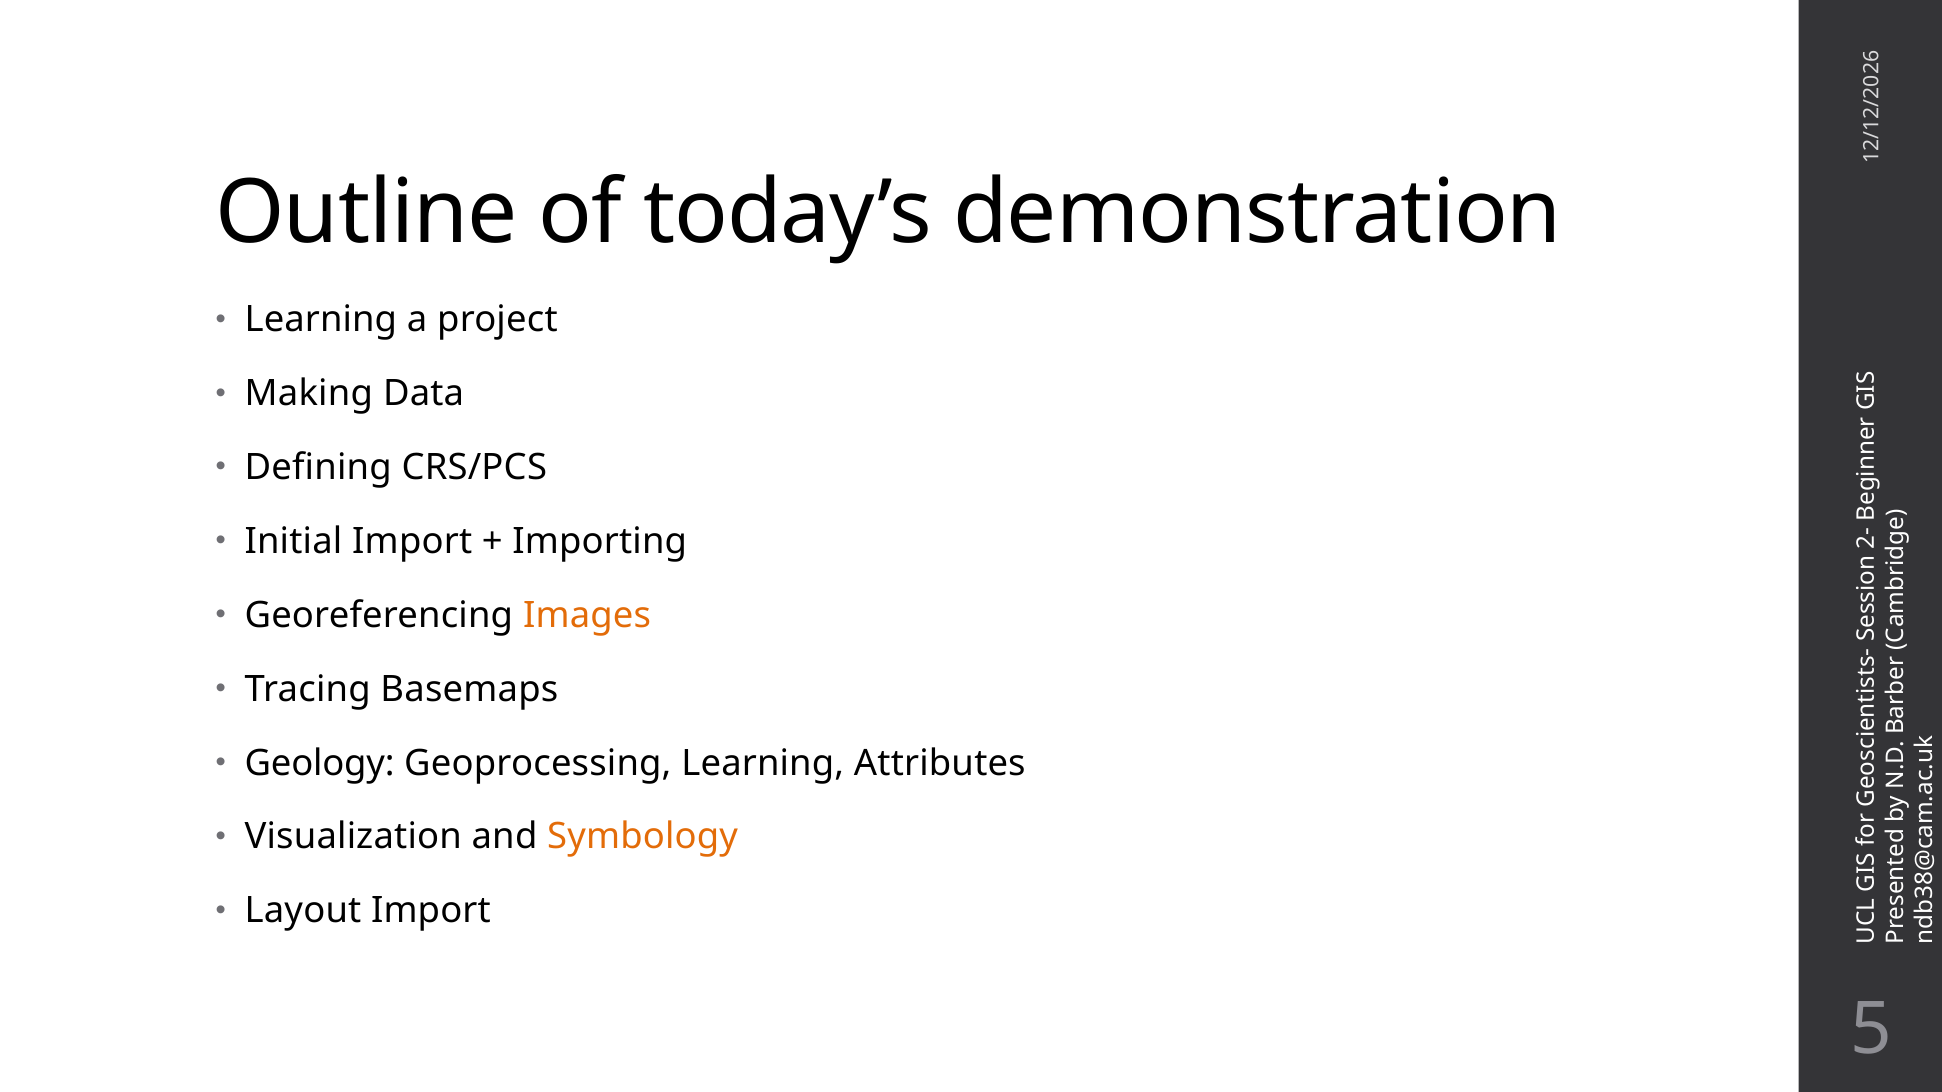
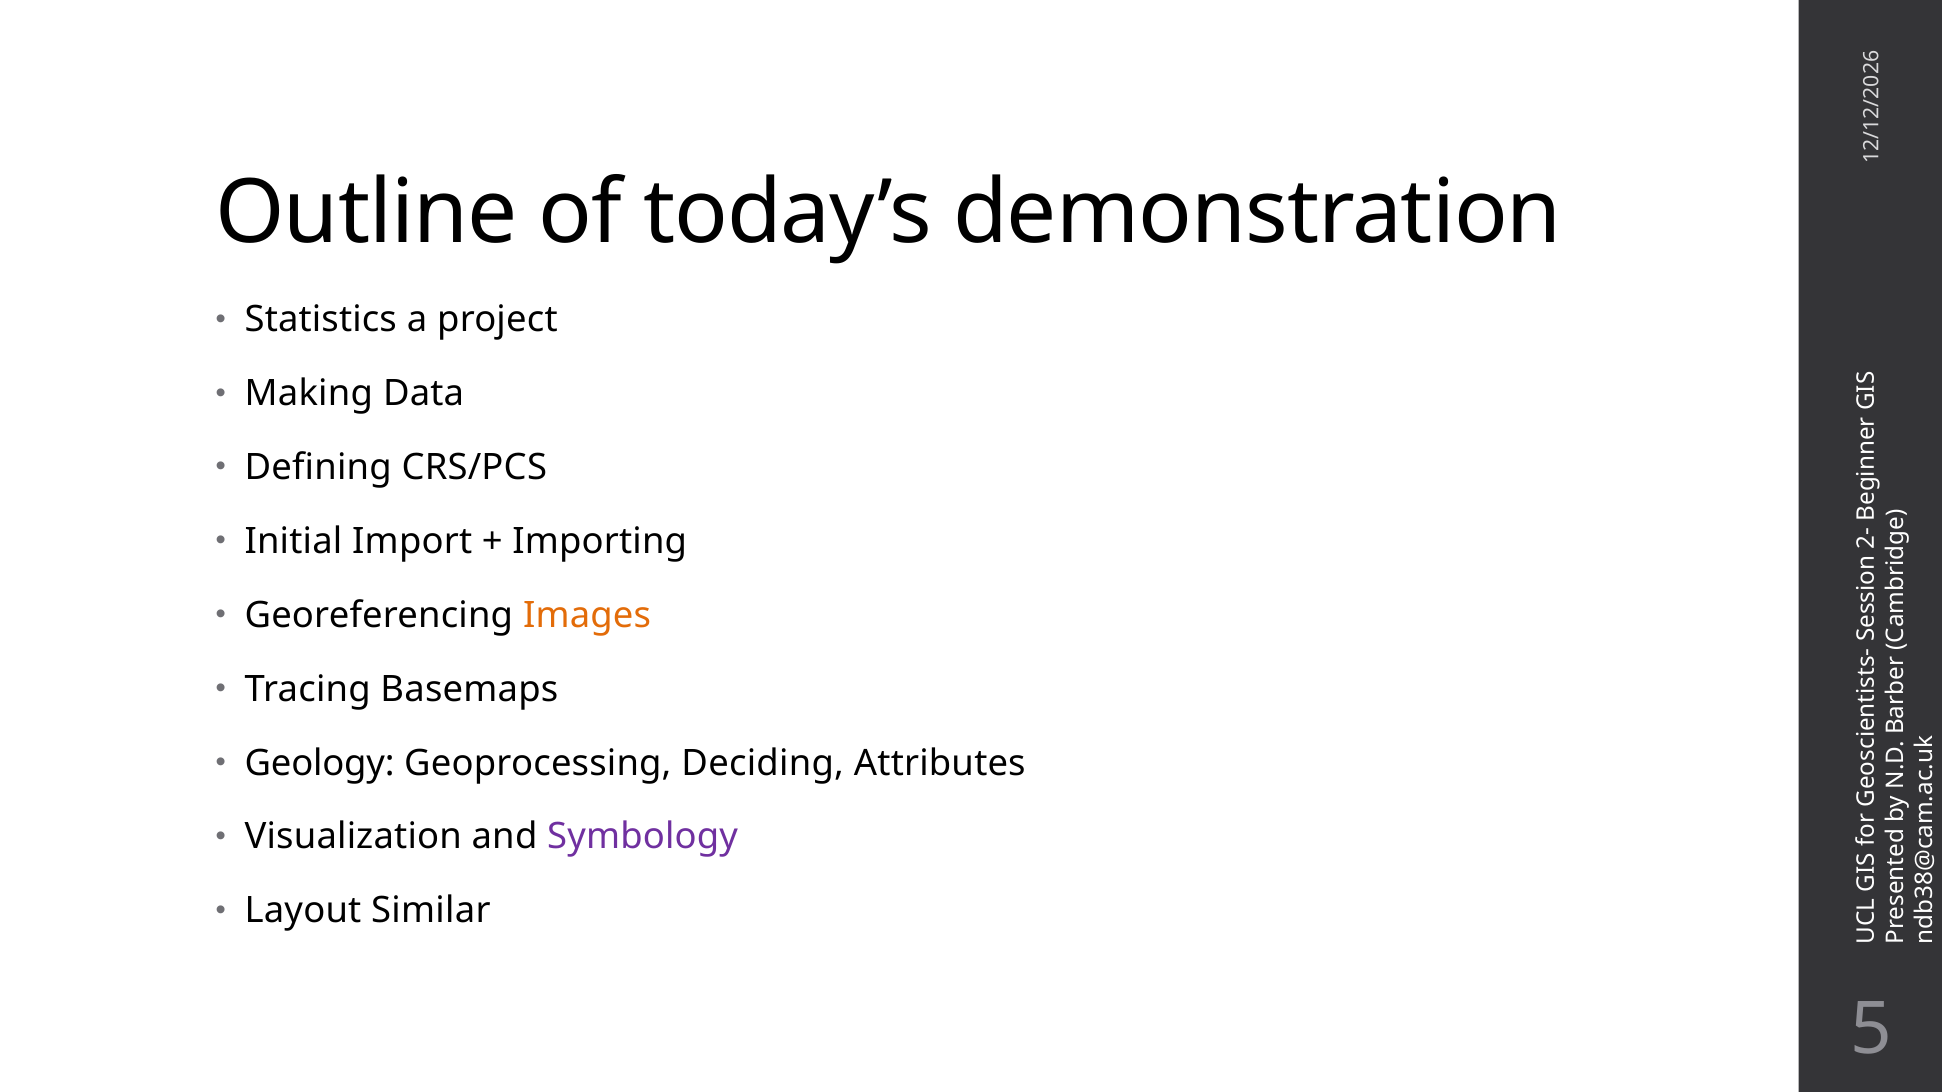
Learning: Learning -> Statistics (321, 320)
Geoprocessing Learning: Learning -> Deciding (763, 763)
Symbology colour: orange -> purple (643, 837)
Layout Import: Import -> Similar (431, 911)
